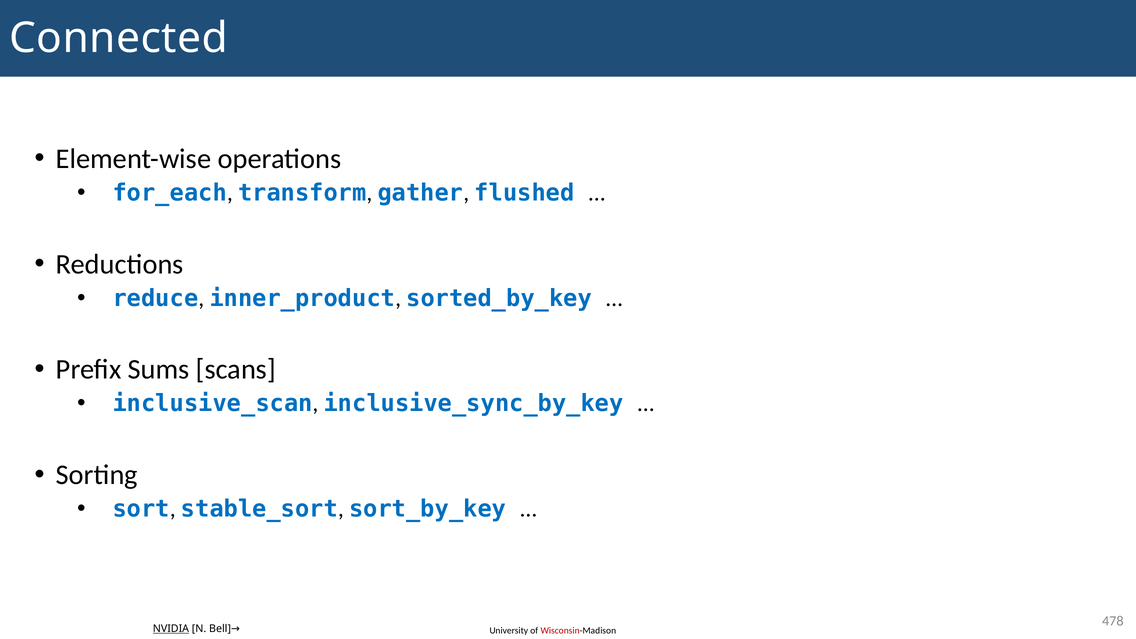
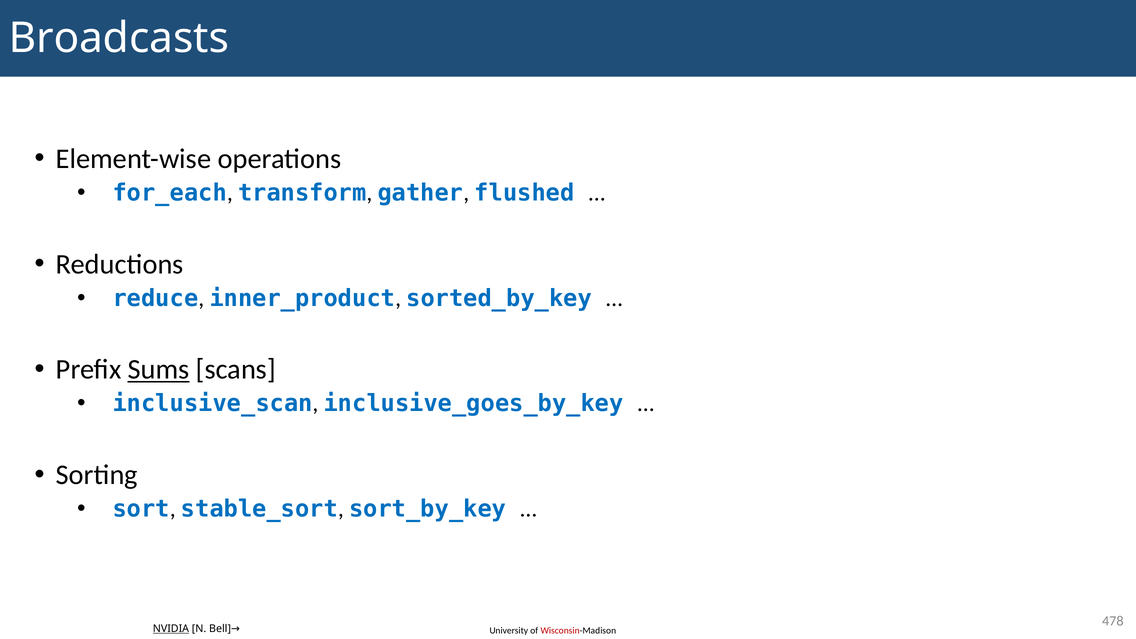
Connected: Connected -> Broadcasts (119, 38)
Sums underline: none -> present (159, 370)
inclusive_sync_by_key: inclusive_sync_by_key -> inclusive_goes_by_key (474, 404)
